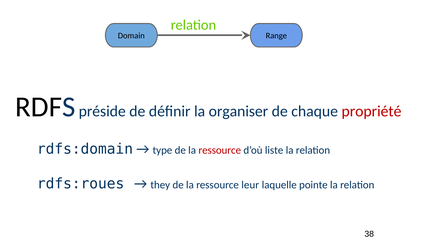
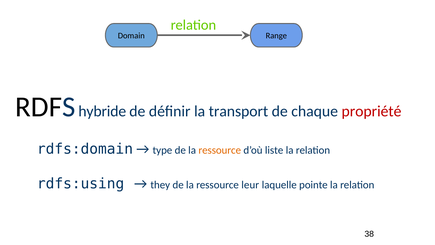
préside: préside -> hybride (102, 111)
organiser: organiser -> transport (238, 111)
ressource colour: red -> orange (220, 150)
rdfs:roues: rdfs:roues -> rdfs:using (81, 183)
